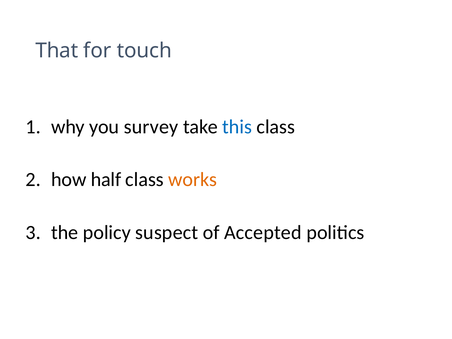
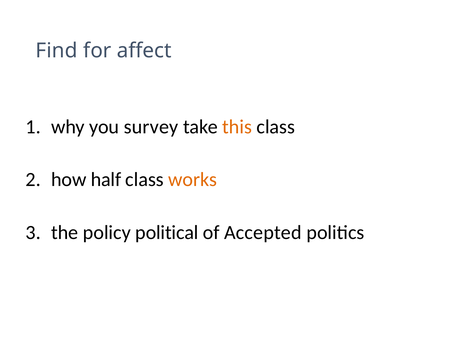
That: That -> Find (57, 51)
touch: touch -> affect (144, 51)
this colour: blue -> orange (237, 127)
suspect: suspect -> political (167, 232)
